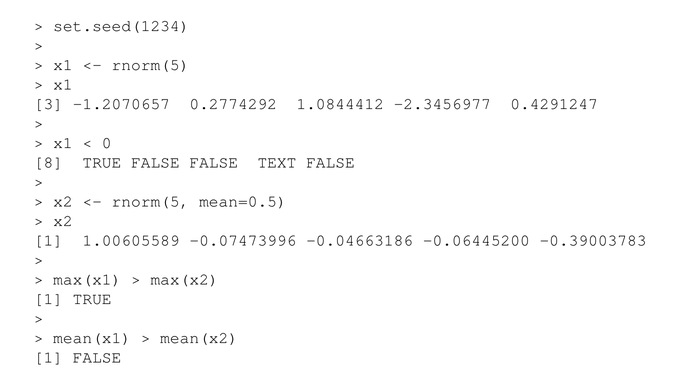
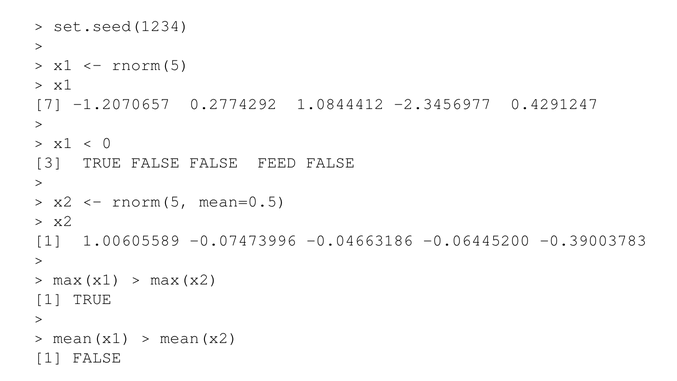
3: 3 -> 7 (48, 104)
8: 8 -> 3 (48, 162)
TEXT: TEXT -> FEED (277, 162)
